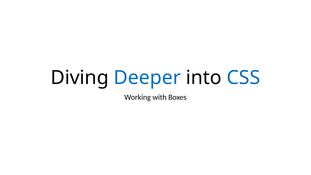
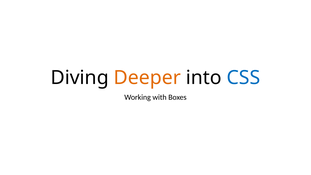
Deeper colour: blue -> orange (147, 78)
